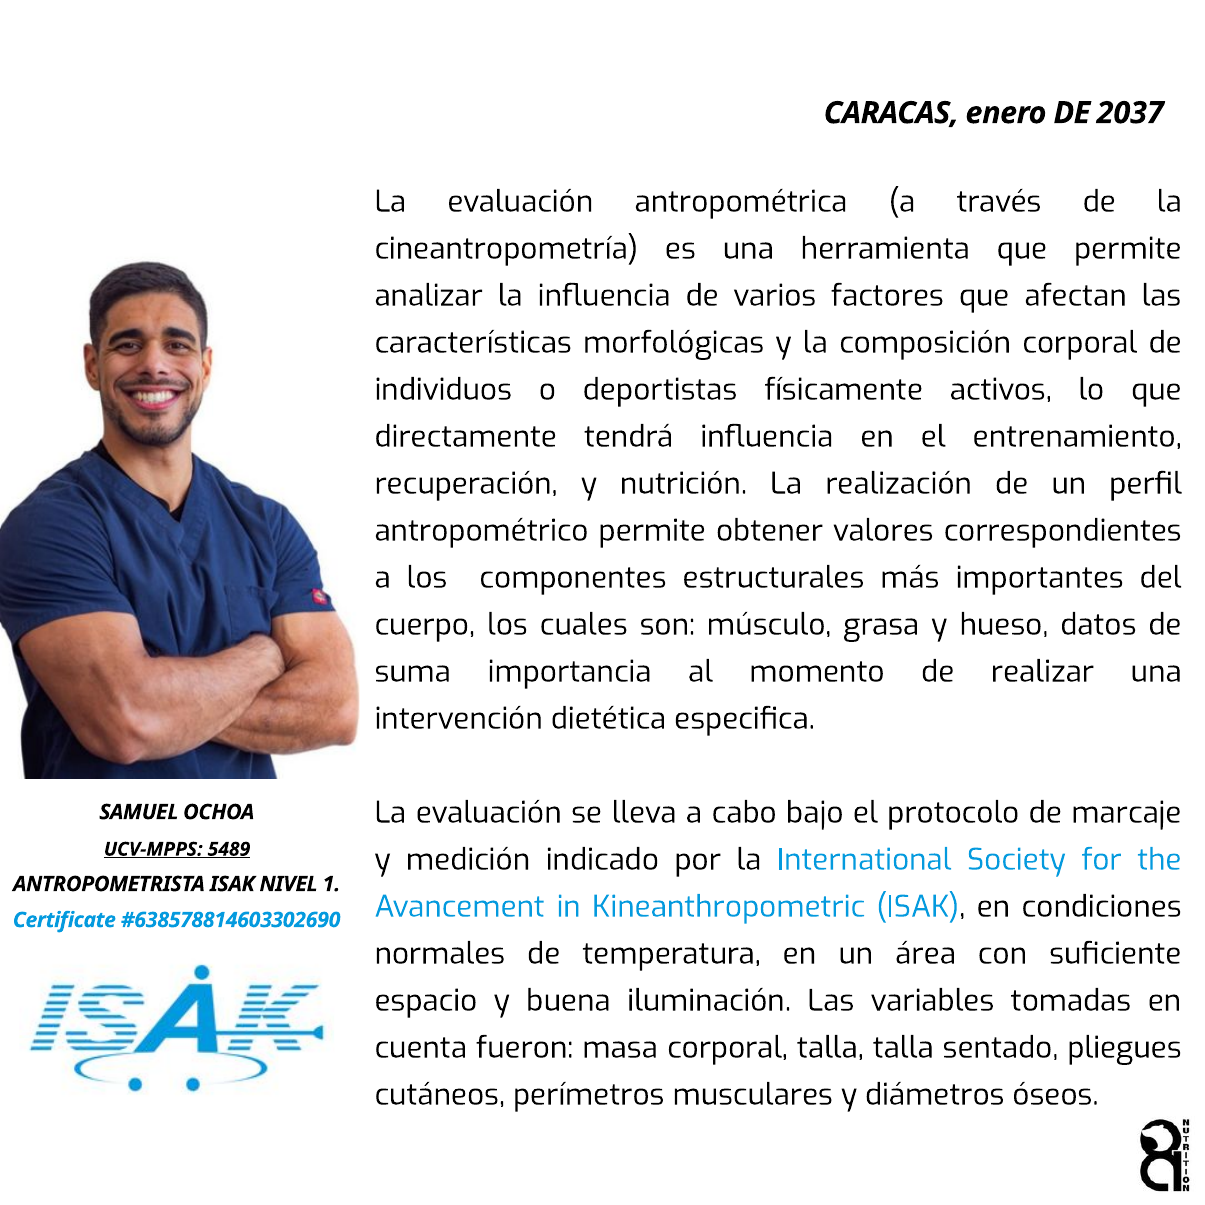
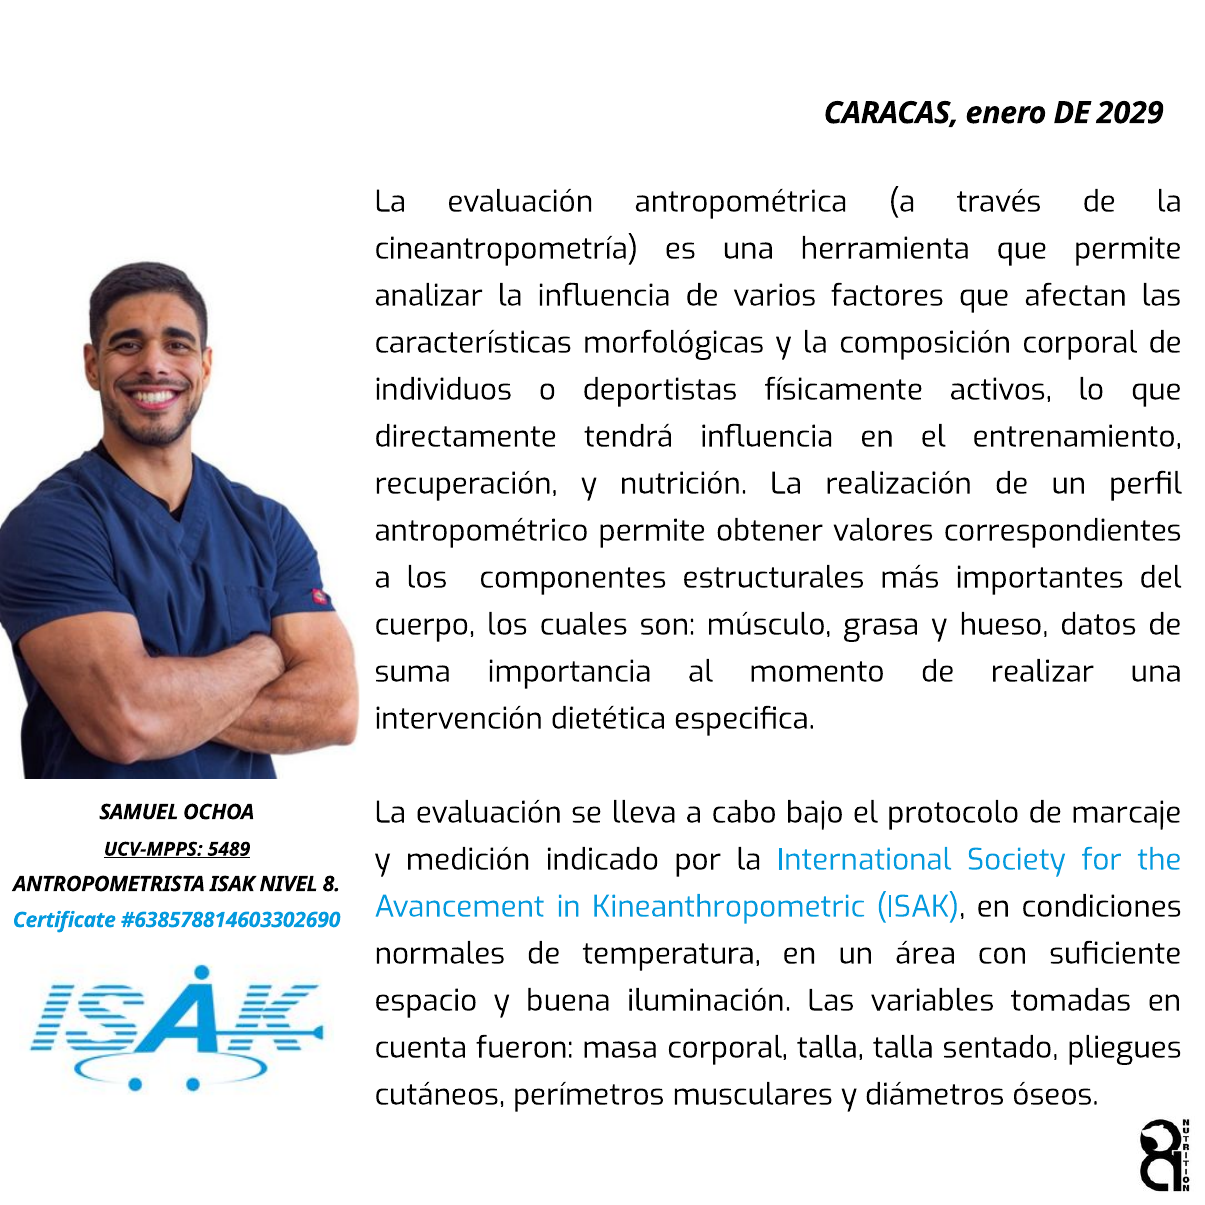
2037: 2037 -> 2029 (1130, 113)
1: 1 -> 8 (331, 884)
